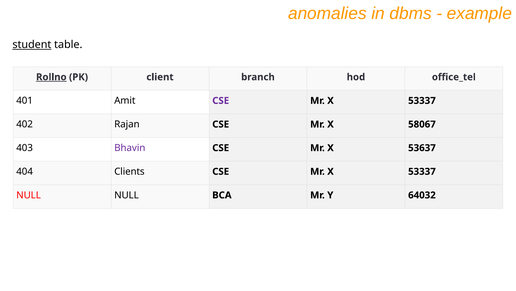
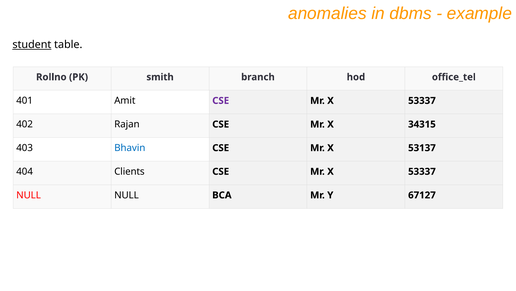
Rollno underline: present -> none (51, 77)
client: client -> smith (160, 77)
58067: 58067 -> 34315 (422, 124)
Bhavin colour: purple -> blue (130, 148)
53637: 53637 -> 53137 (422, 148)
64032: 64032 -> 67127 (422, 195)
